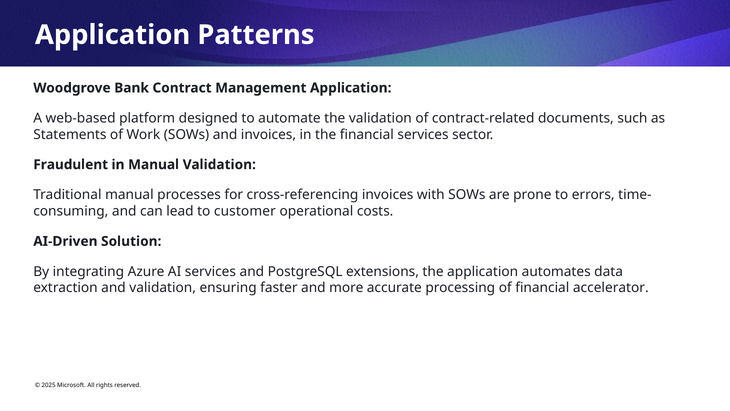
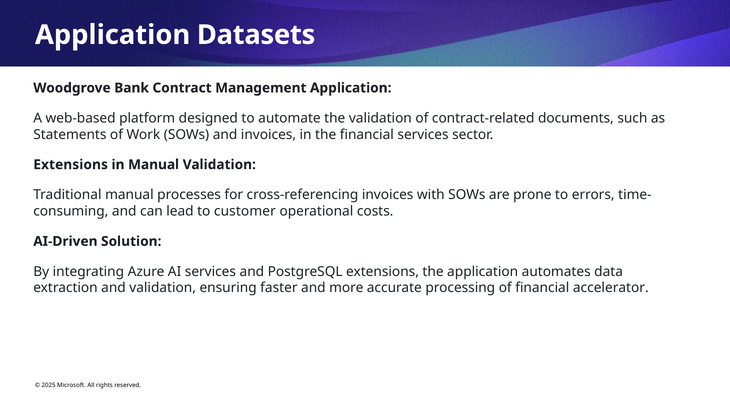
Patterns: Patterns -> Datasets (256, 35)
Fraudulent: Fraudulent -> Extensions (71, 164)
